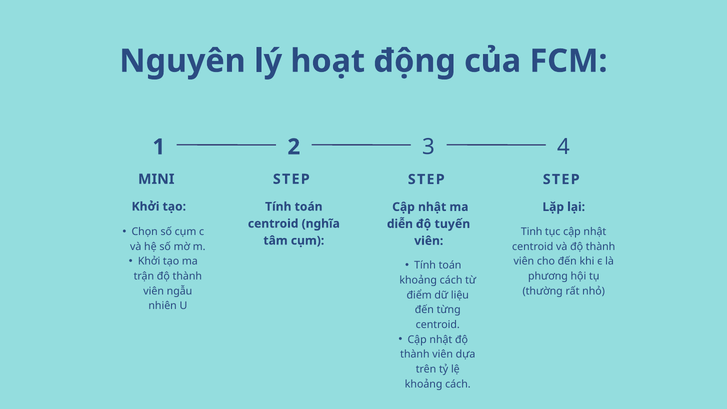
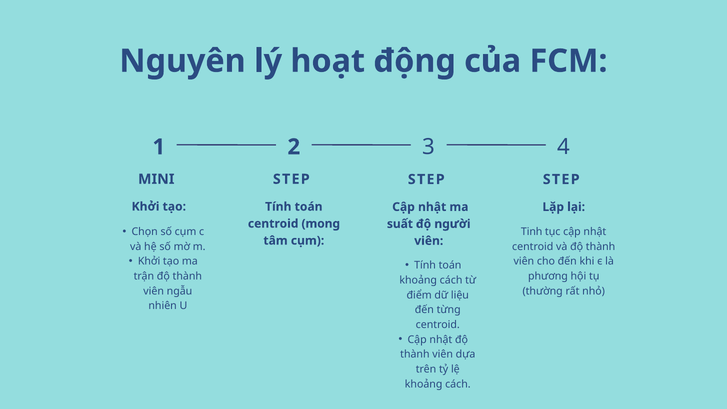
nghĩa: nghĩa -> mong (321, 224)
diễn: diễn -> suất (400, 224)
tuyến: tuyến -> người (452, 224)
